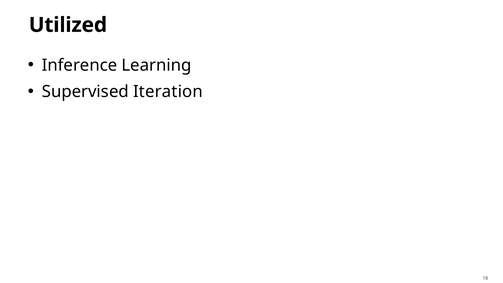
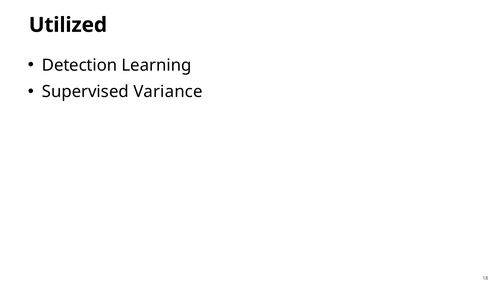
Inference: Inference -> Detection (80, 65)
Iteration: Iteration -> Variance (168, 92)
